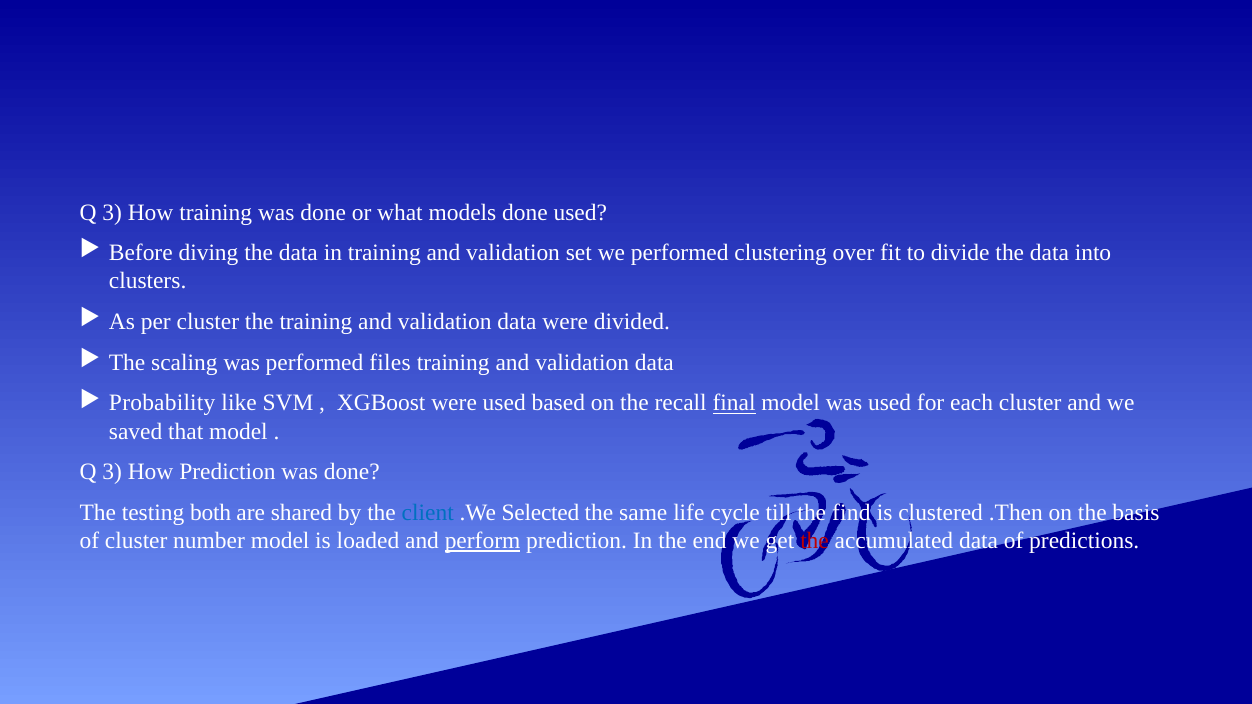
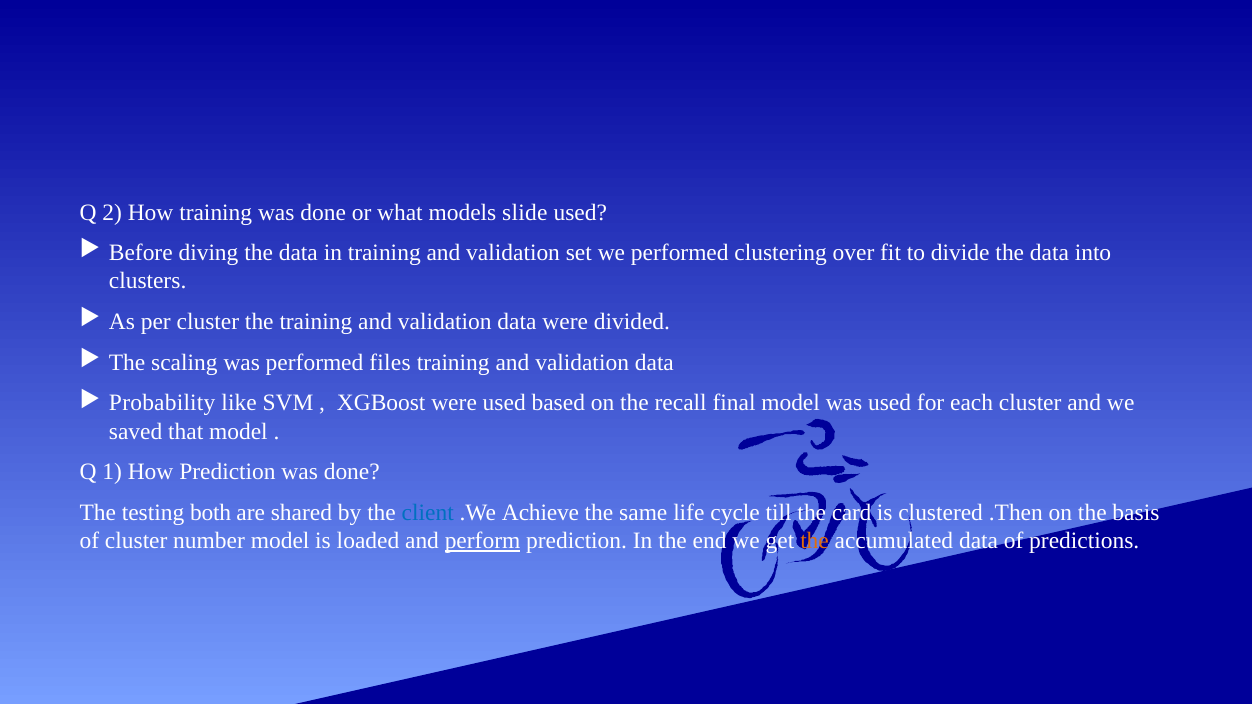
3: 3 -> 2 (112, 212)
models done: done -> slide (525, 212)
final underline: present -> none (734, 403)
3: 3 -> 1 (112, 472)
Selected: Selected -> Achieve (540, 513)
find: find -> card (852, 513)
the colour: red -> orange (815, 541)
